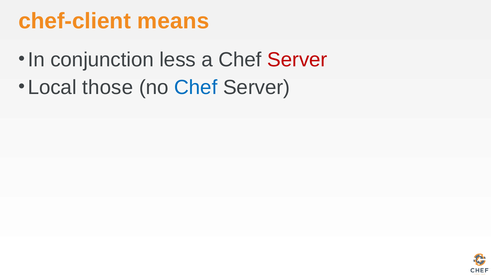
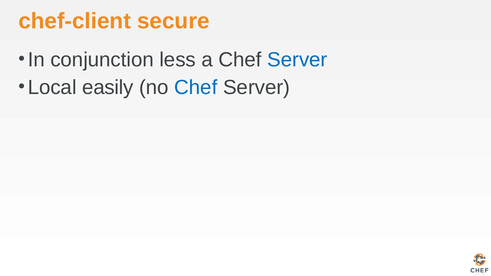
means: means -> secure (173, 21)
Server colour: red -> blue (297, 60)
those: those -> easily (108, 87)
